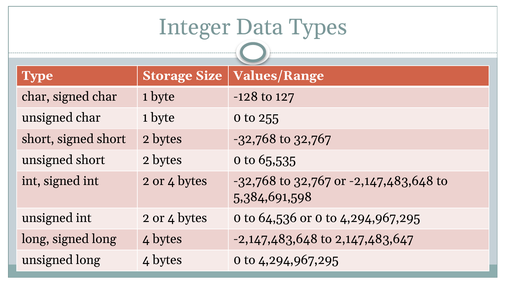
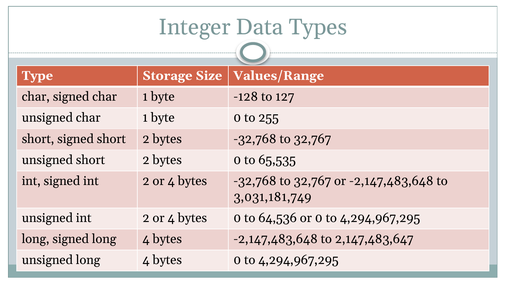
5,384,691,598: 5,384,691,598 -> 3,031,181,749 (273, 197)
